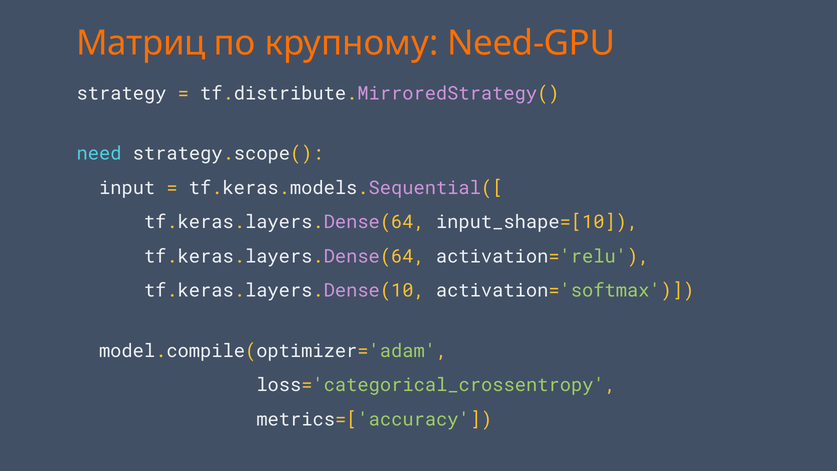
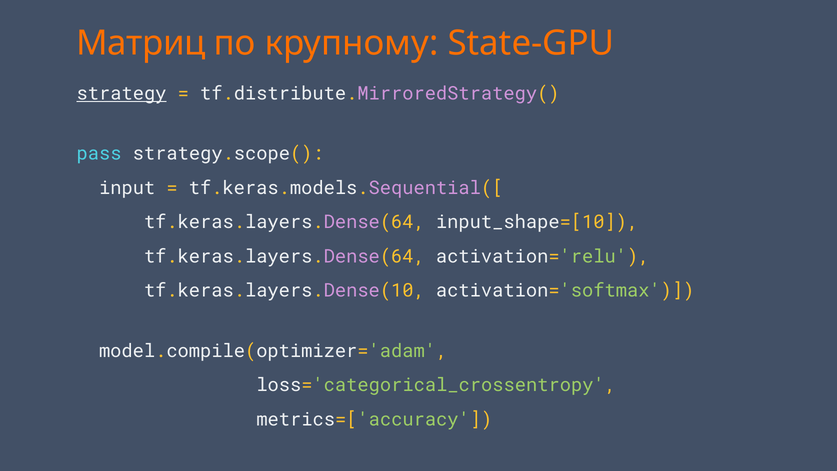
Need-GPU: Need-GPU -> State-GPU (531, 43)
strategy underline: none -> present (122, 93)
need: need -> pass (99, 154)
